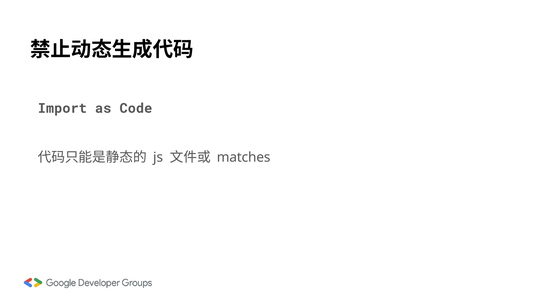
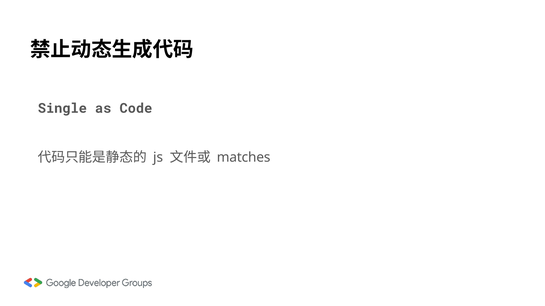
Import: Import -> Single (62, 108)
